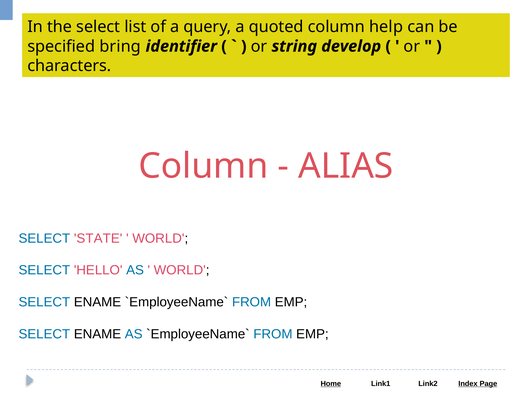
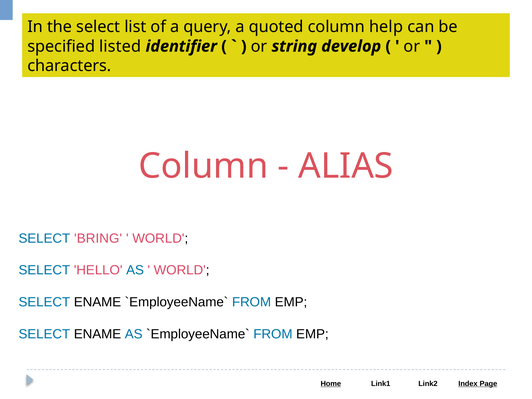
bring: bring -> listed (120, 46)
STATE: STATE -> BRING (98, 238)
